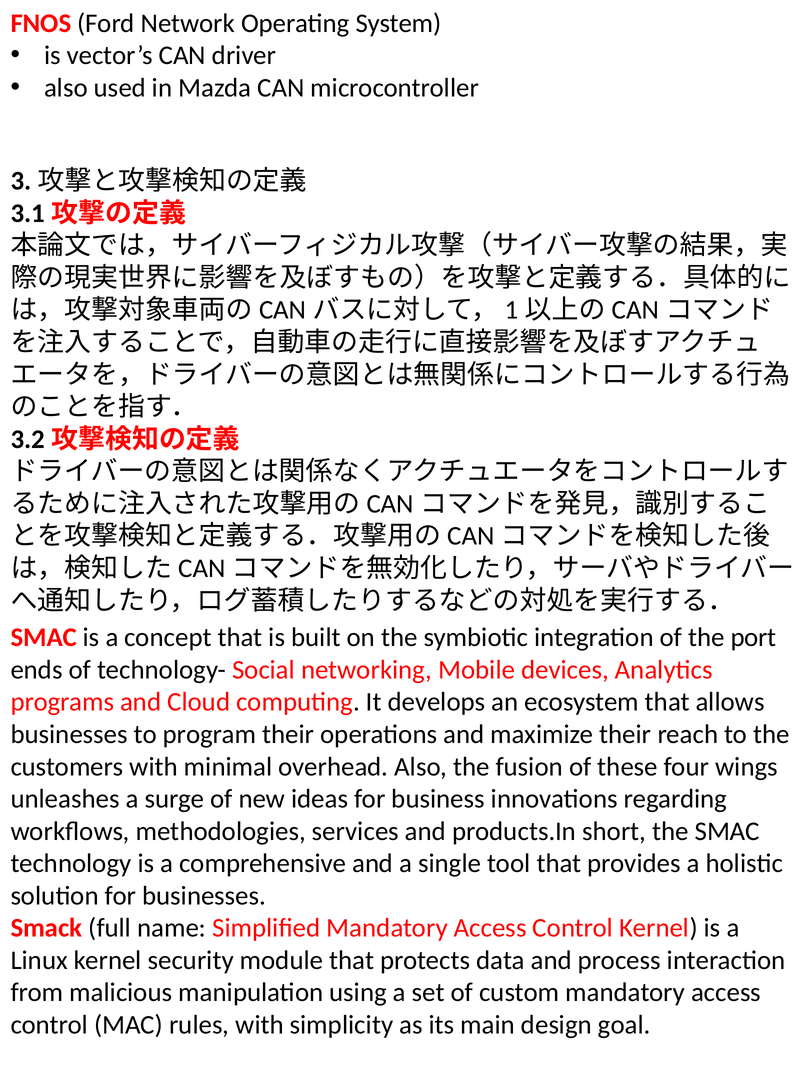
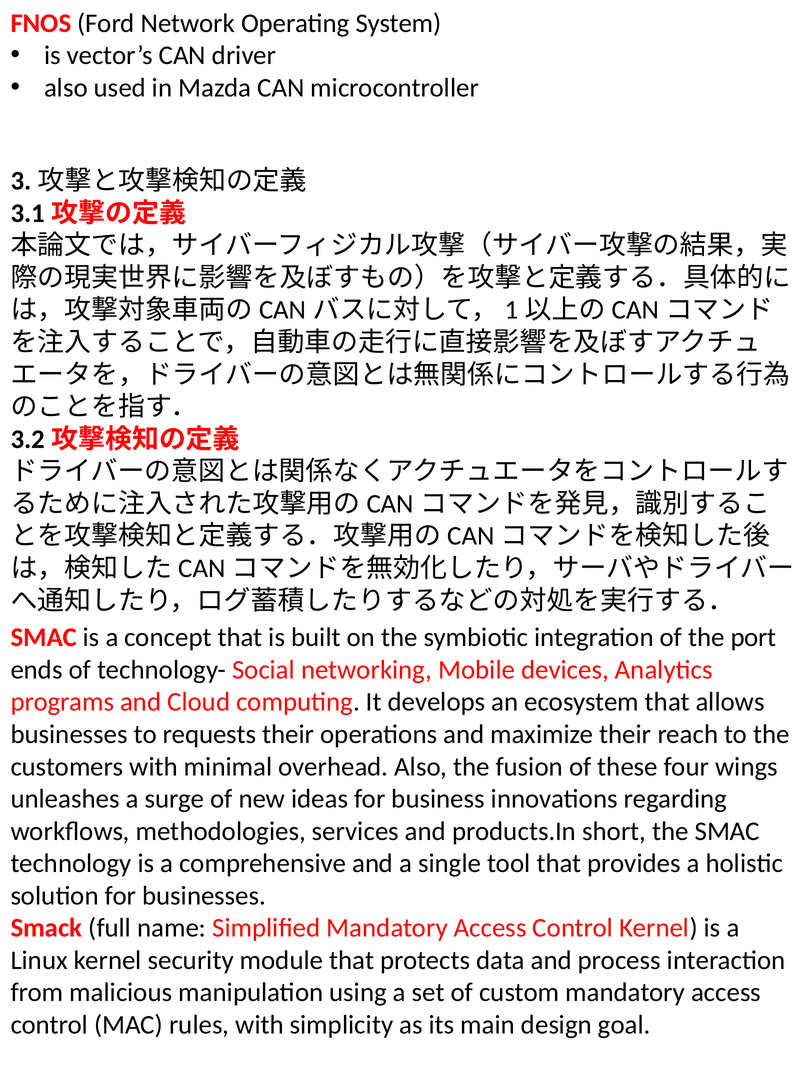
program: program -> requests (209, 734)
